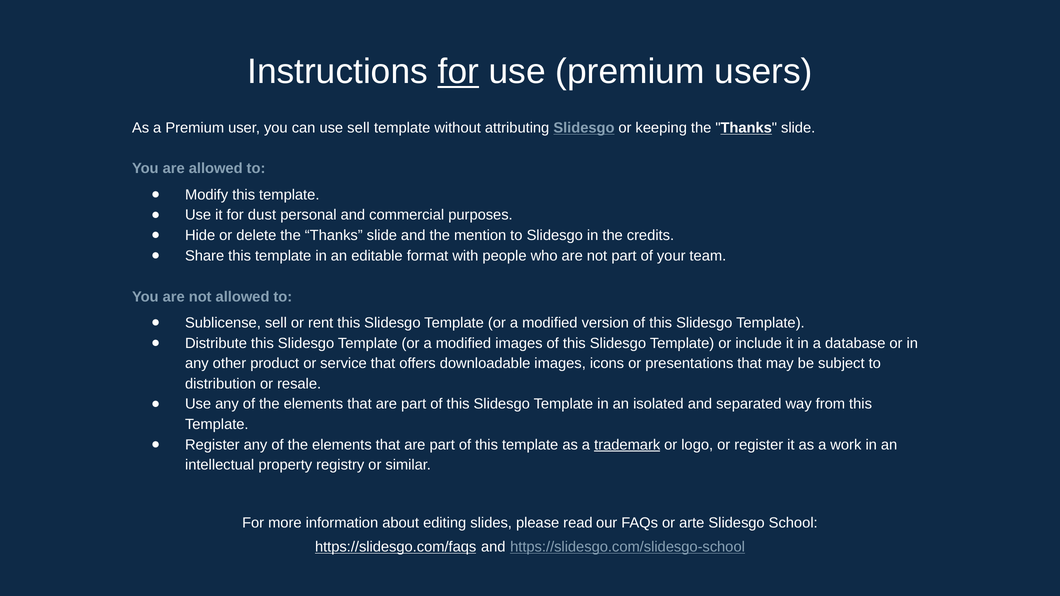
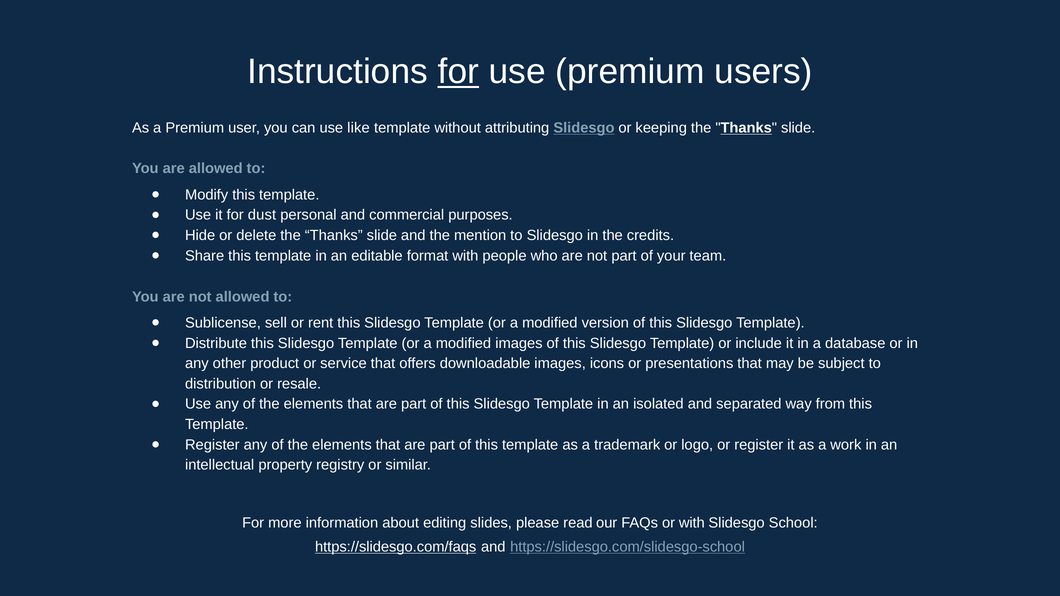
use sell: sell -> like (358, 128)
trademark underline: present -> none (627, 445)
or arte: arte -> with (692, 523)
